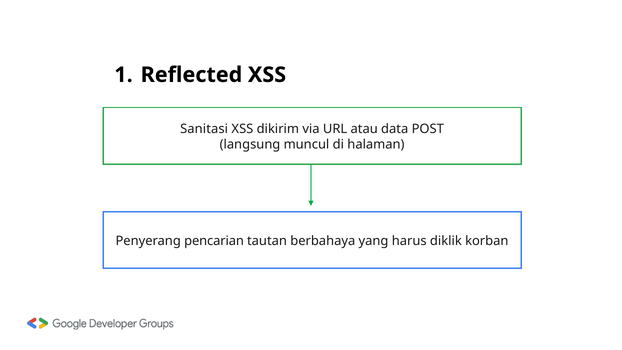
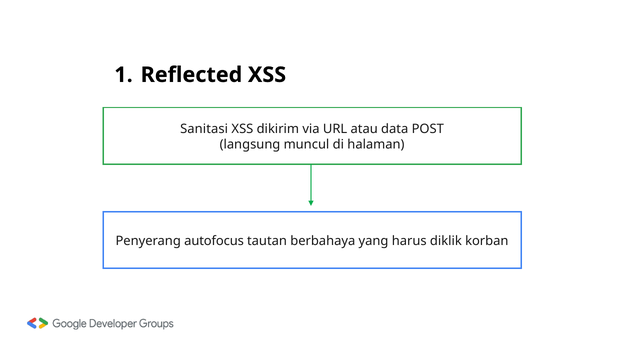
pencarian: pencarian -> autofocus (214, 241)
